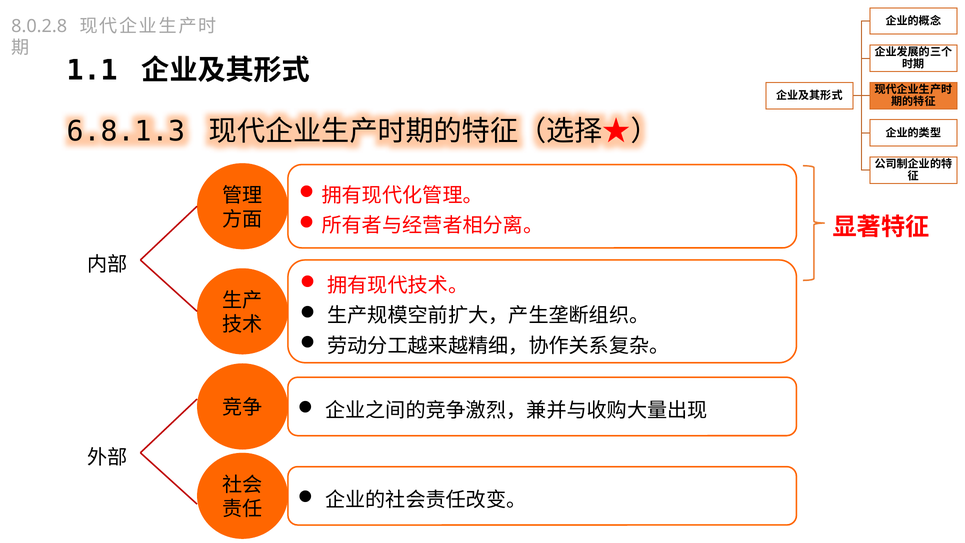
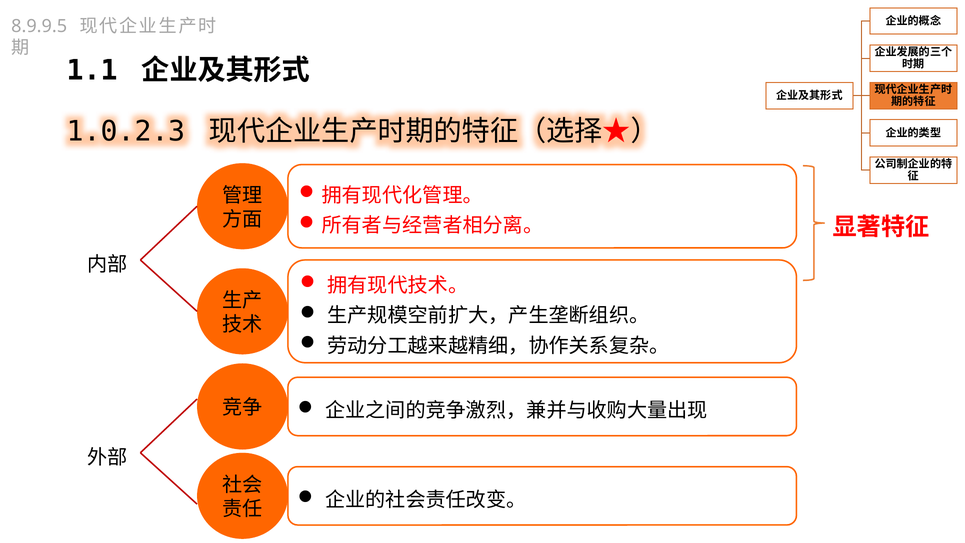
8.0.2.8: 8.0.2.8 -> 8.9.9.5 (39, 26)
6.8.1.3: 6.8.1.3 -> 1.0.2.3 (126, 131)
